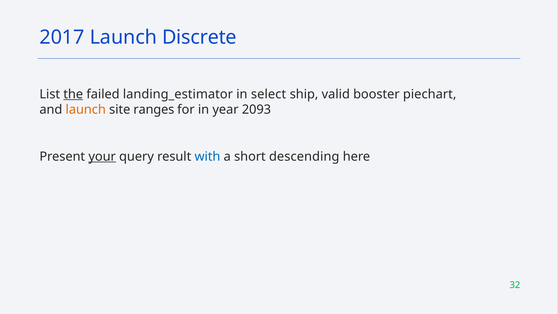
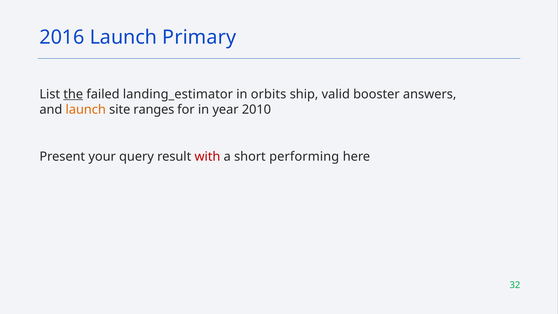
2017: 2017 -> 2016 (62, 37)
Discrete: Discrete -> Primary (199, 37)
select: select -> orbits (269, 94)
piechart: piechart -> answers (430, 94)
2093: 2093 -> 2010 (256, 110)
your underline: present -> none (102, 156)
with colour: blue -> red (207, 156)
descending: descending -> performing (304, 156)
